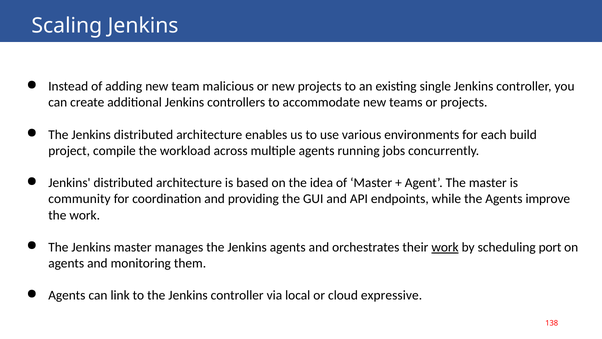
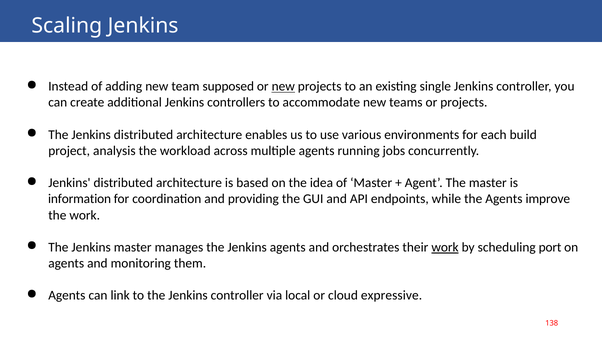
malicious: malicious -> supposed (228, 86)
new underline: none -> present (283, 86)
compile: compile -> analysis (114, 151)
community: community -> information (80, 199)
